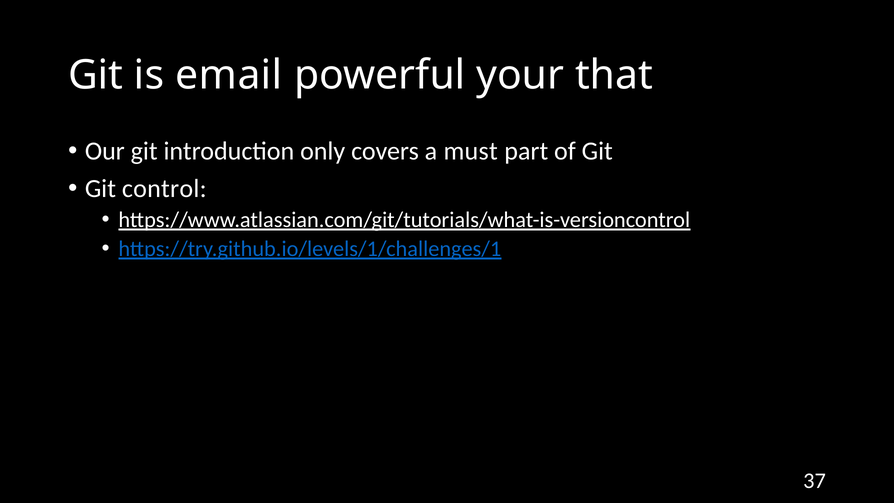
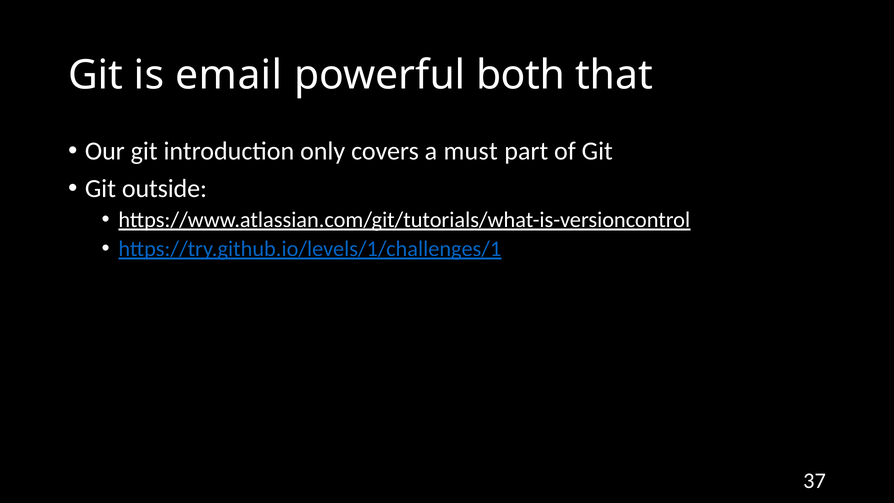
your: your -> both (520, 75)
control: control -> outside (164, 189)
